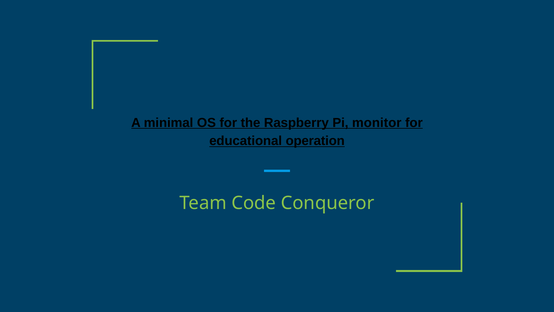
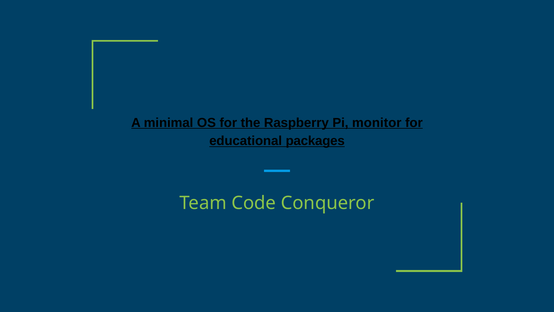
operation: operation -> packages (315, 141)
